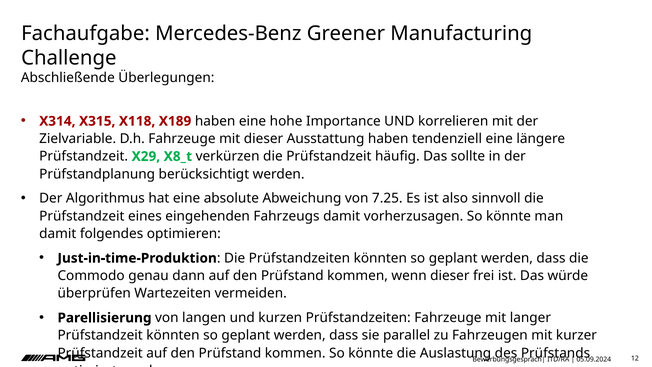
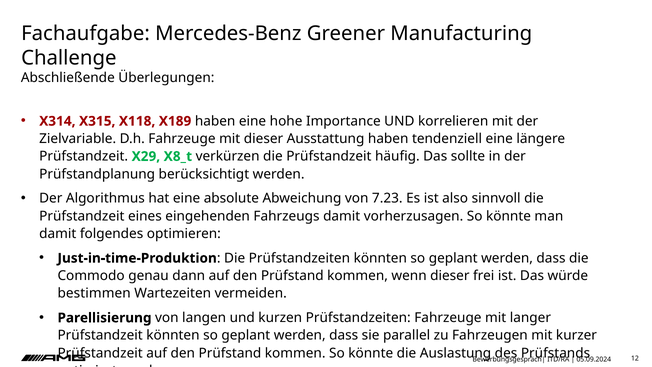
7.25: 7.25 -> 7.23 (387, 198)
überprüfen: überprüfen -> bestimmen (94, 293)
